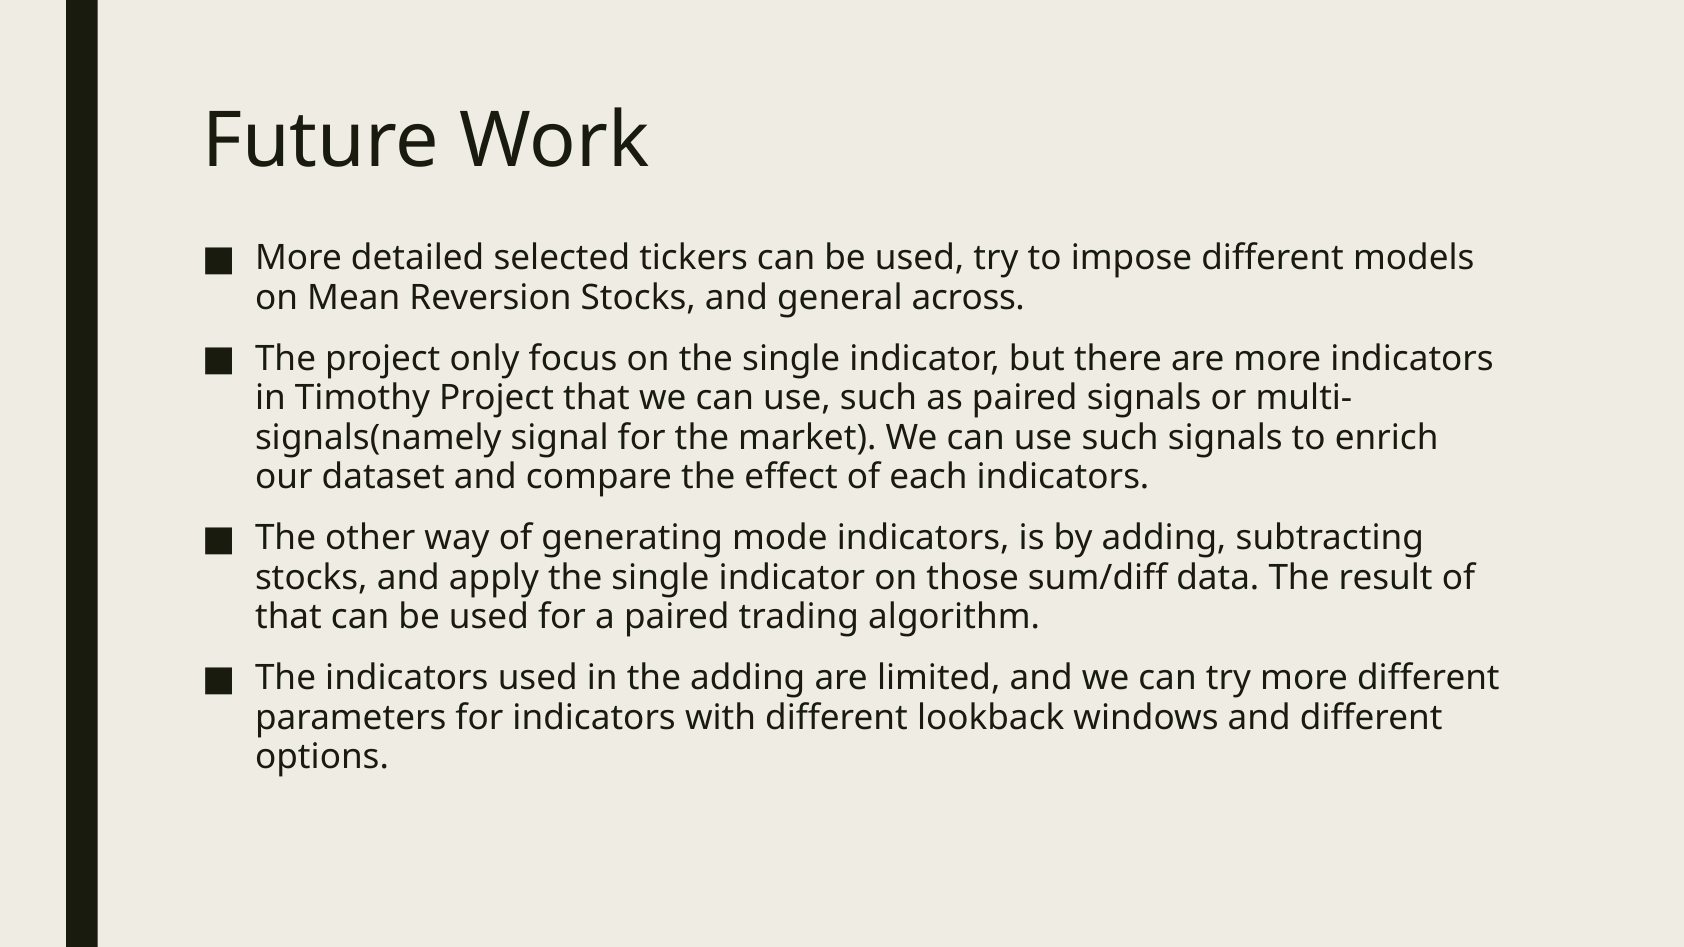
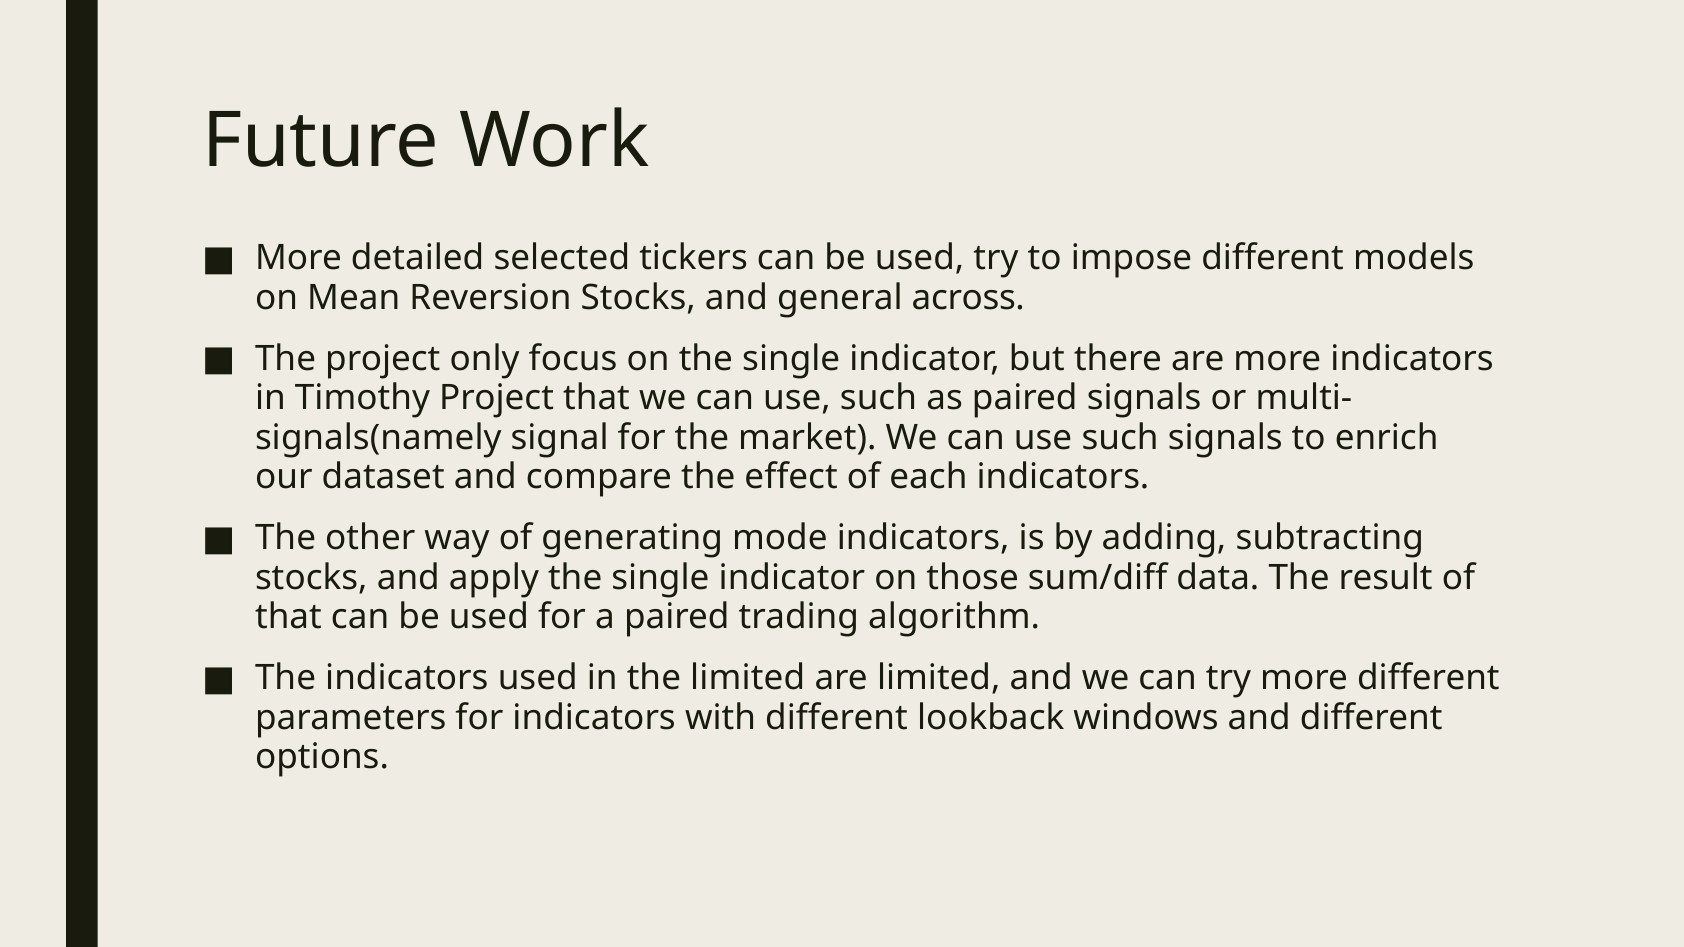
the adding: adding -> limited (748, 678)
